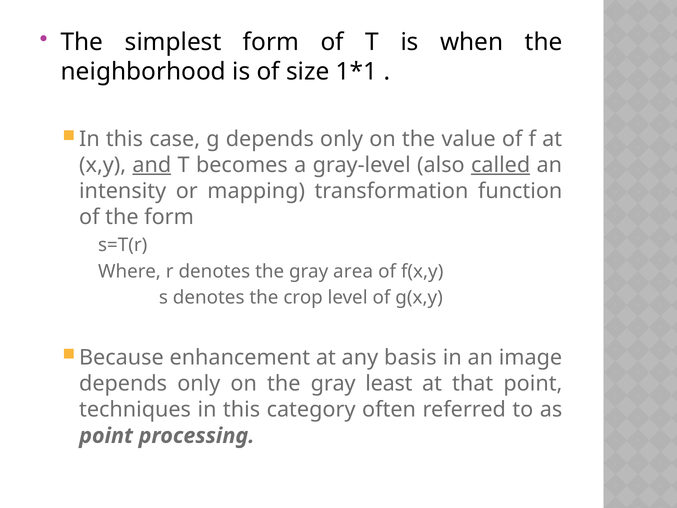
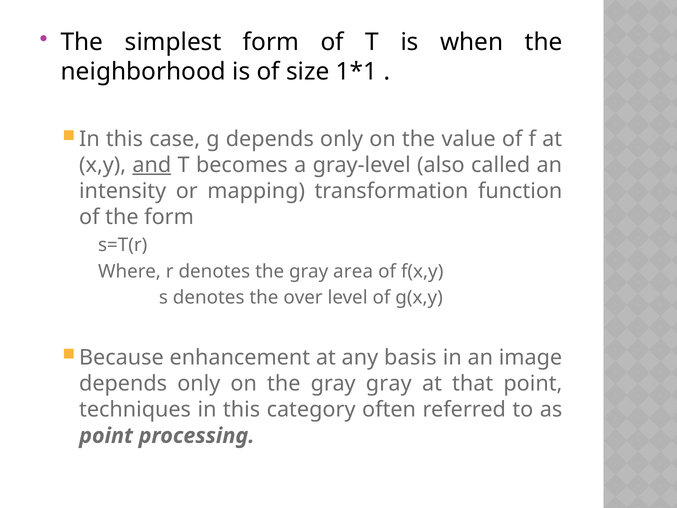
called underline: present -> none (501, 165)
crop: crop -> over (303, 298)
gray least: least -> gray (389, 384)
